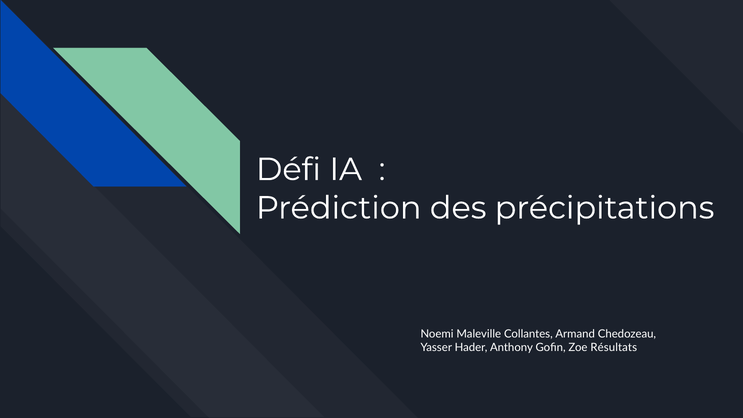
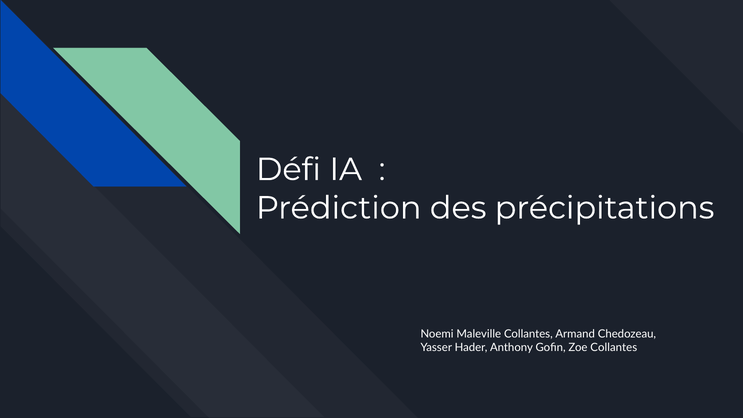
Zoe Résultats: Résultats -> Collantes (614, 348)
